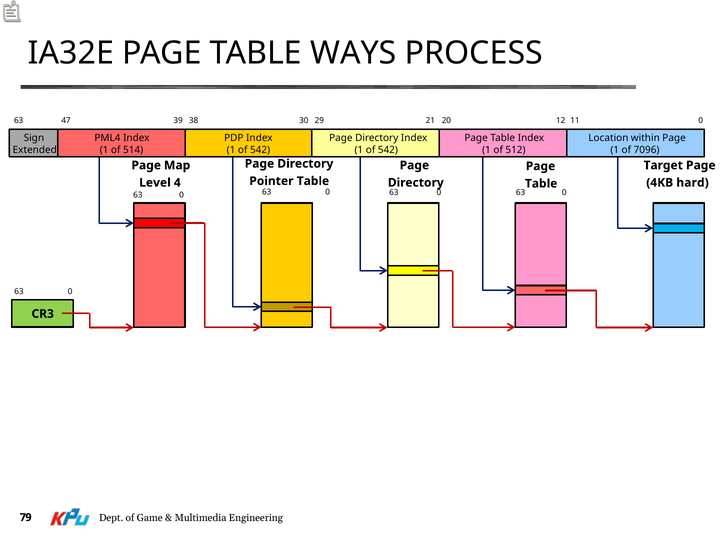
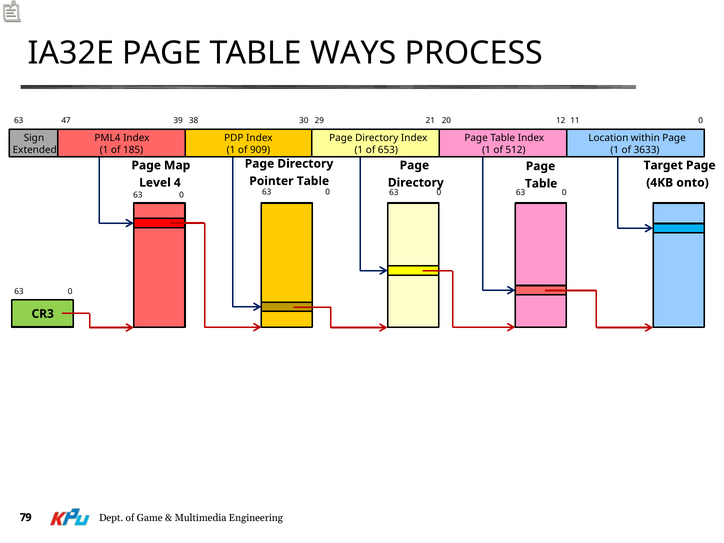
514: 514 -> 185 (133, 150)
542: 542 -> 909 (260, 150)
542: 542 -> 653 (388, 150)
7096: 7096 -> 3633 (647, 150)
hard: hard -> onto (693, 183)
